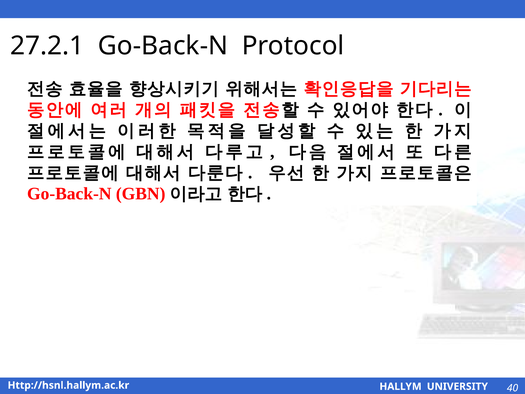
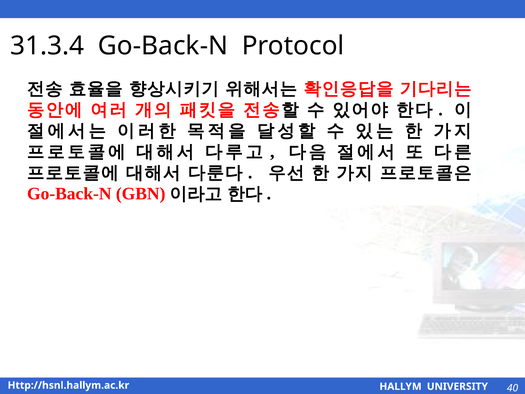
27.2.1: 27.2.1 -> 31.3.4 (47, 46)
